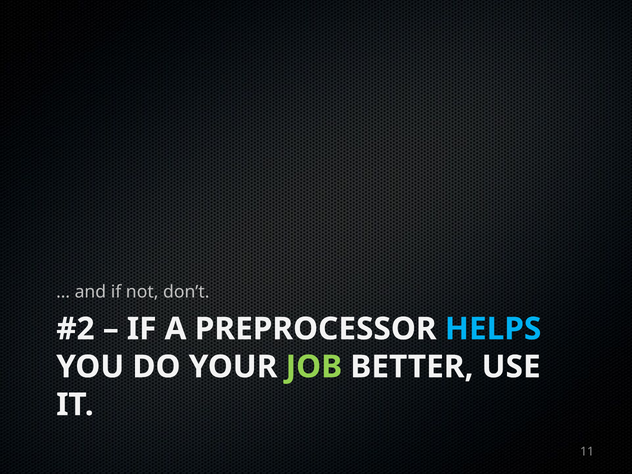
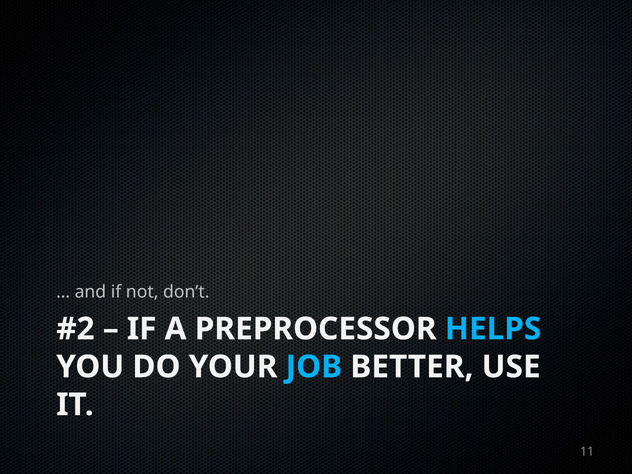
JOB colour: light green -> light blue (314, 367)
